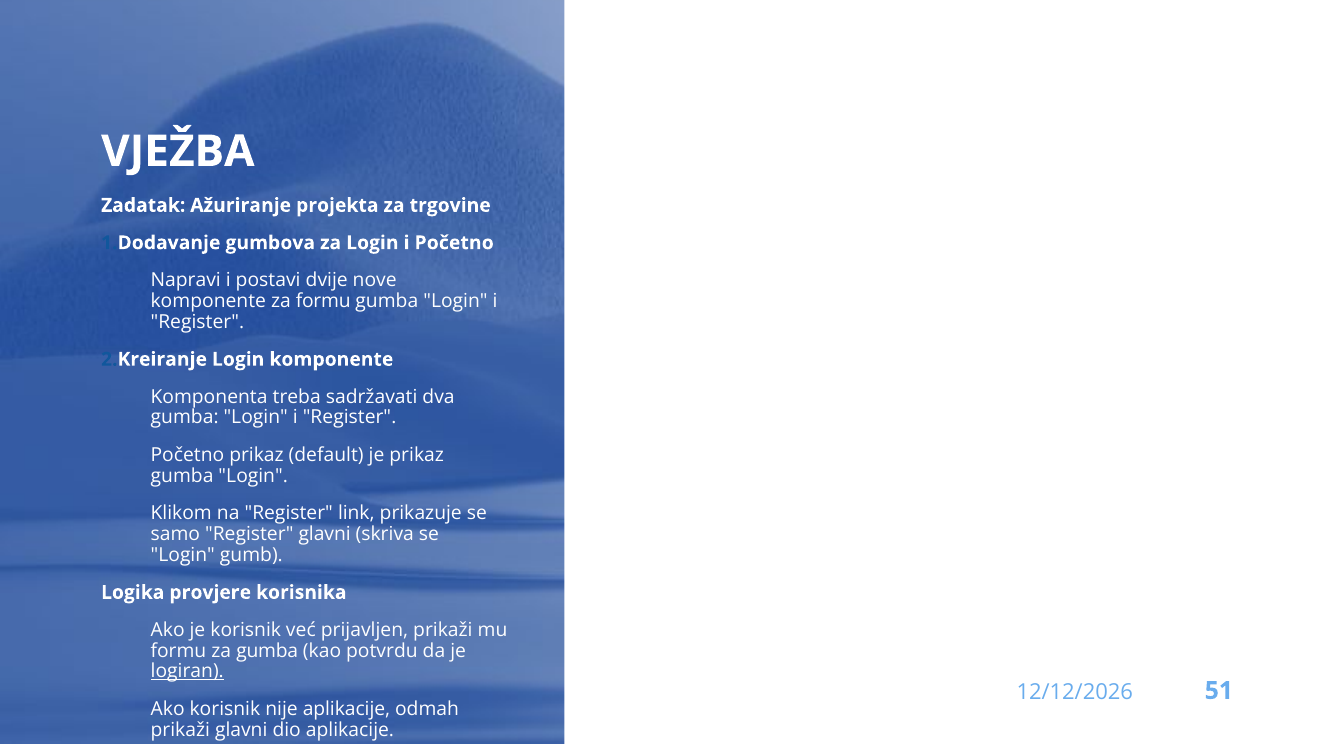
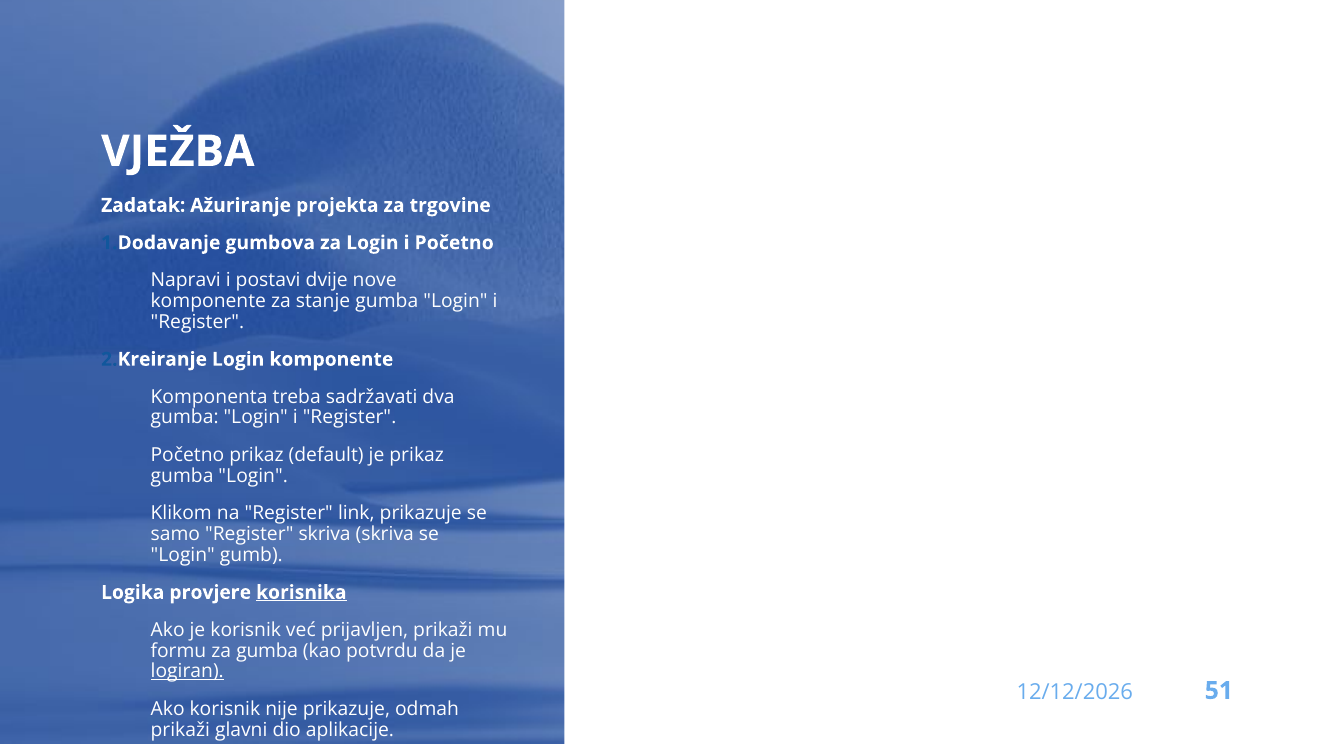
za formu: formu -> stanje (323, 301)
Register glavni: glavni -> skriva (325, 534)
korisnika underline: none -> present (301, 593)
nije aplikacije: aplikacije -> prikazuje (346, 709)
